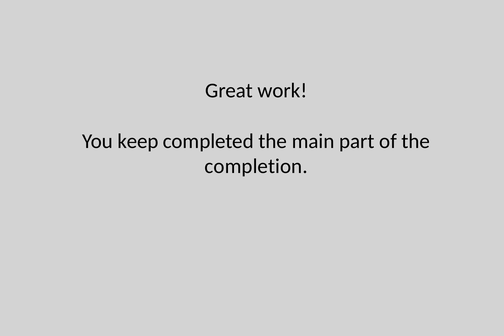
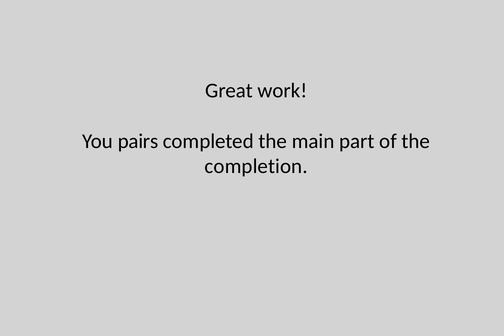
keep: keep -> pairs (138, 141)
